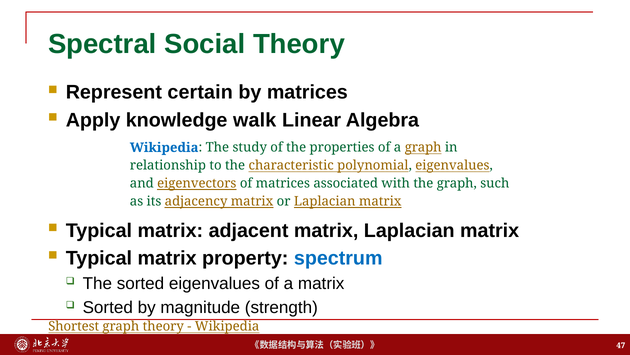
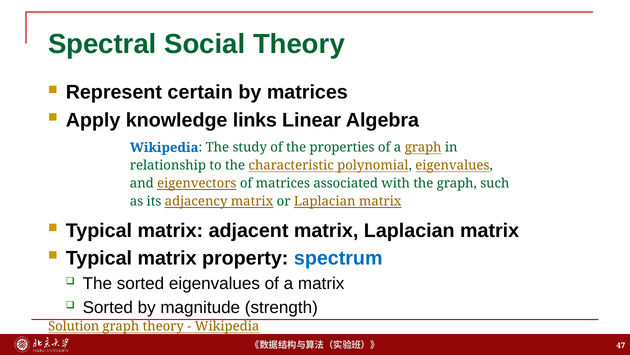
walk: walk -> links (255, 120)
Shortest: Shortest -> Solution (74, 326)
